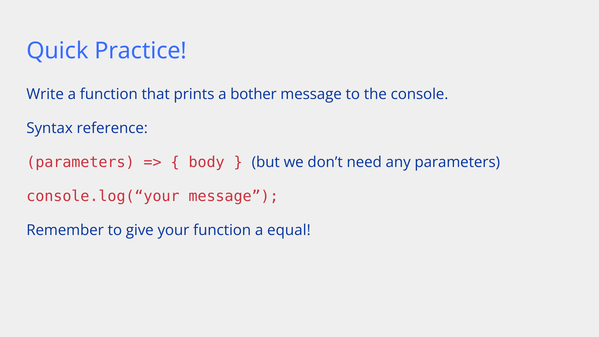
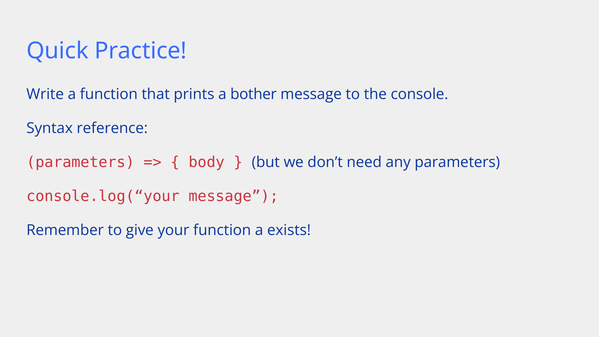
equal: equal -> exists (289, 230)
